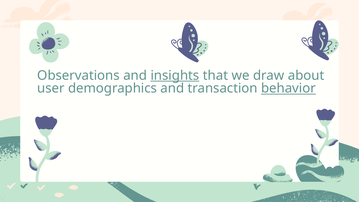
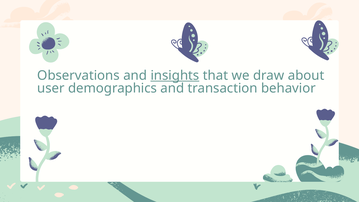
behavior underline: present -> none (288, 88)
